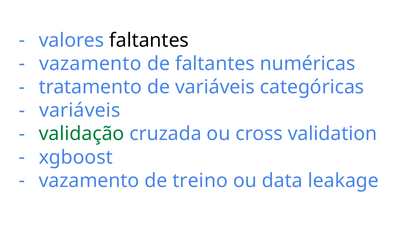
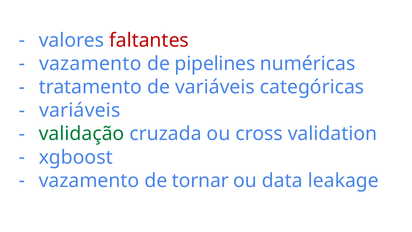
faltantes colour: black -> red (149, 40)
de faltantes: faltantes -> pipelines (215, 64)
treino: treino -> tornar (200, 180)
